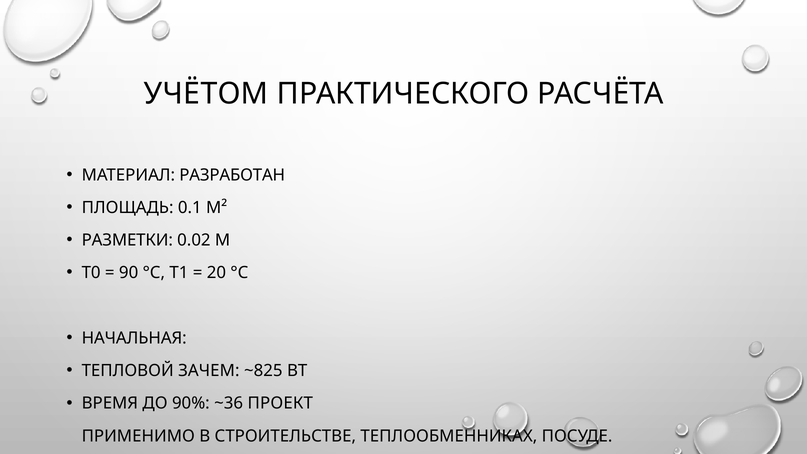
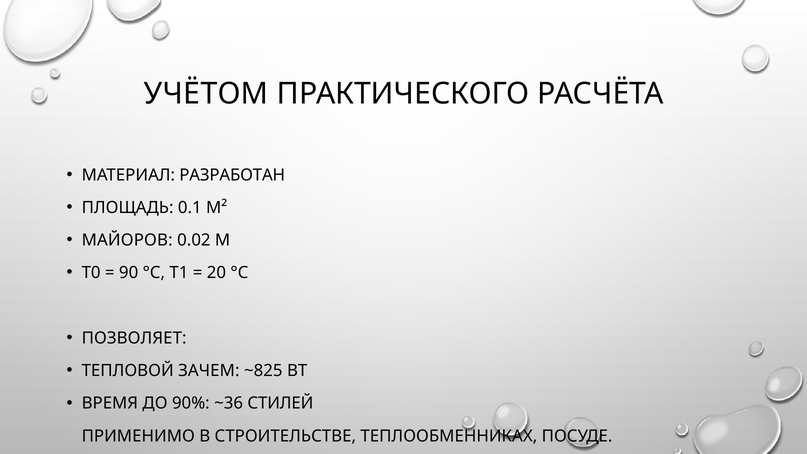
РАЗМЕТКИ: РАЗМЕТКИ -> МАЙОРОВ (127, 240)
НАЧАЛЬНАЯ: НАЧАЛЬНАЯ -> ПОЗВОЛЯЕТ (134, 338)
ПРОЕКТ: ПРОЕКТ -> СТИЛЕЙ (280, 403)
